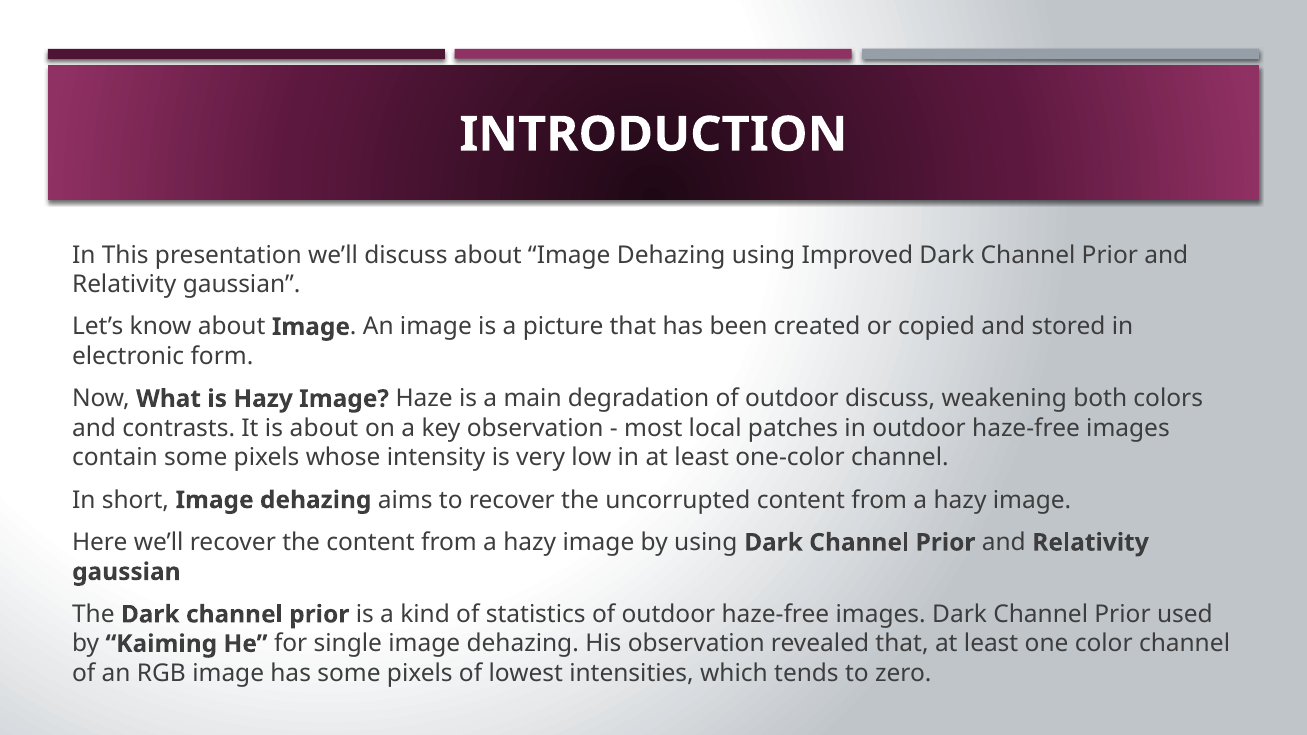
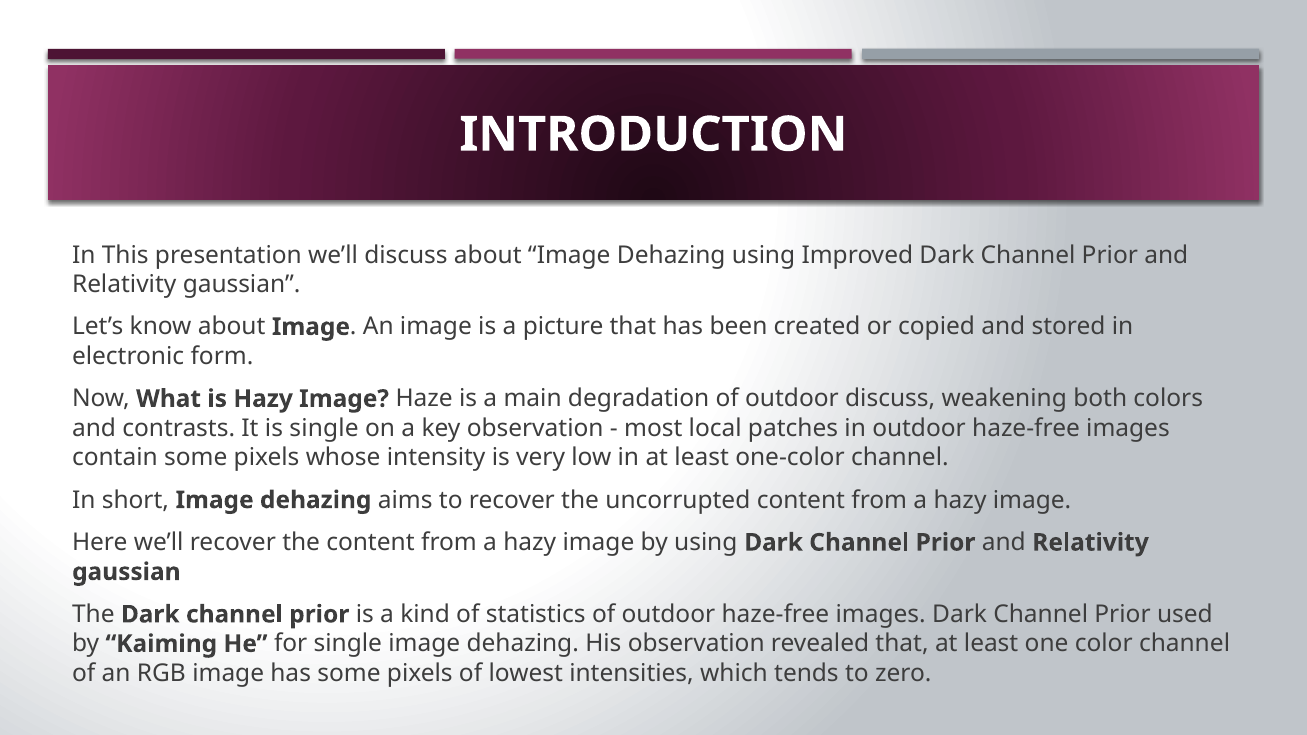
is about: about -> single (324, 428)
